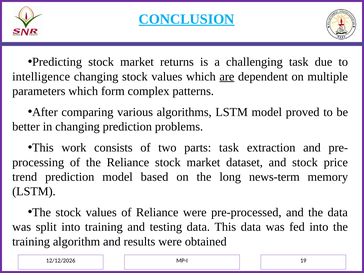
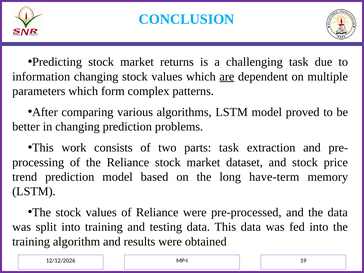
CONCLUSION underline: present -> none (187, 19)
intelligence: intelligence -> information (41, 77)
news-term: news-term -> have-term (274, 177)
